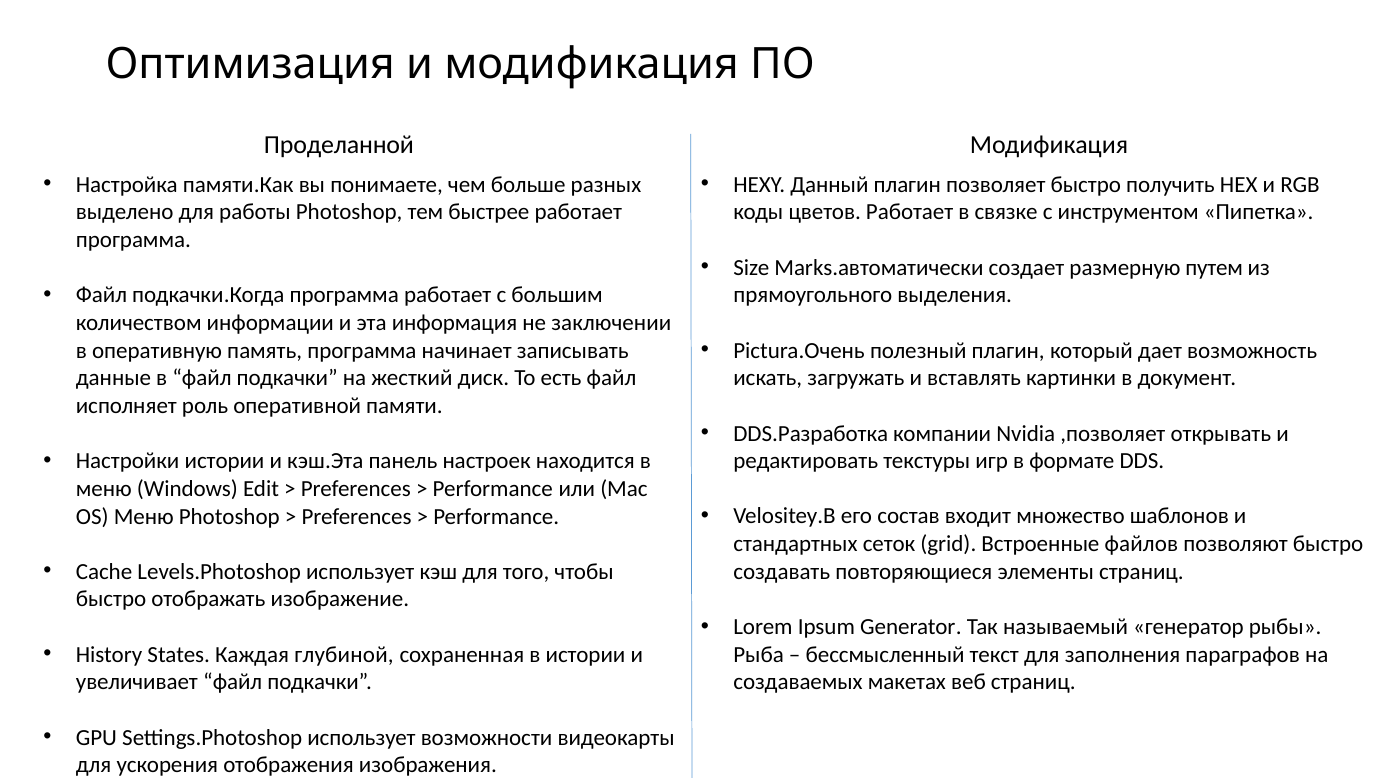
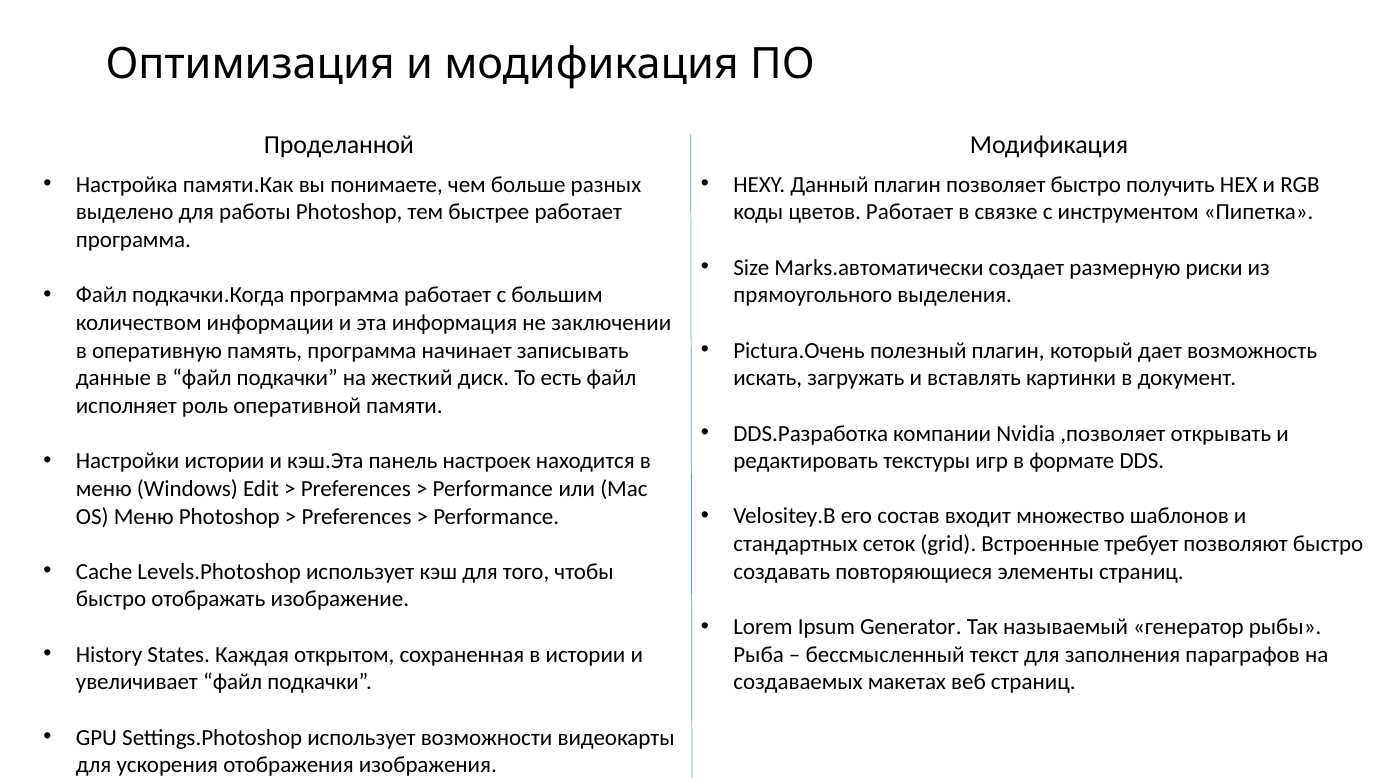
путем: путем -> риски (1214, 268)
файлов: файлов -> требует (1142, 544)
глубиной: глубиной -> открытом (344, 655)
